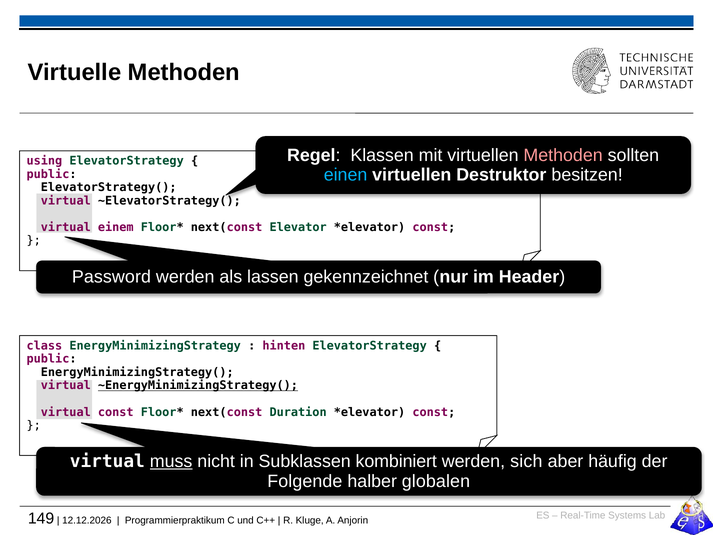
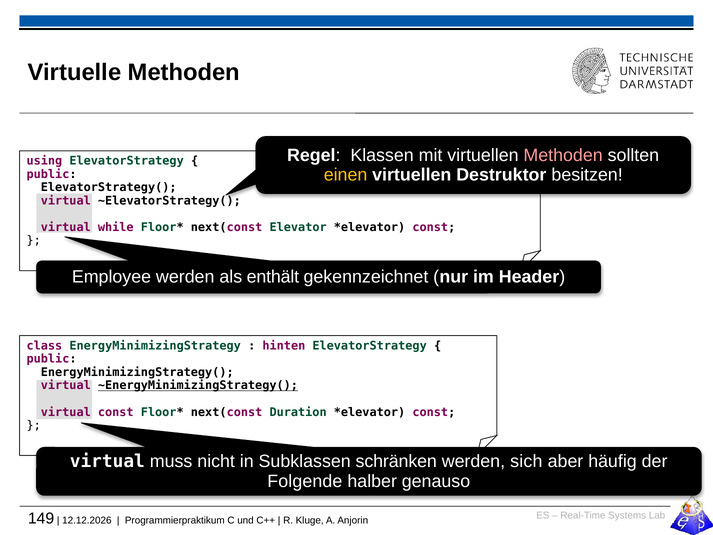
einen colour: light blue -> yellow (346, 175)
einem: einem -> while (116, 227)
Password: Password -> Employee (112, 277)
lassen: lassen -> enthält (273, 277)
muss underline: present -> none (171, 461)
kombiniert: kombiniert -> schränken (396, 461)
globalen: globalen -> genauso (436, 481)
